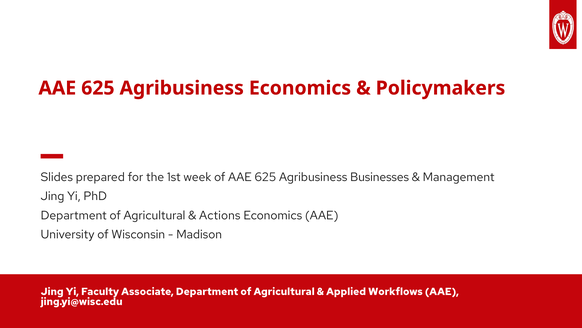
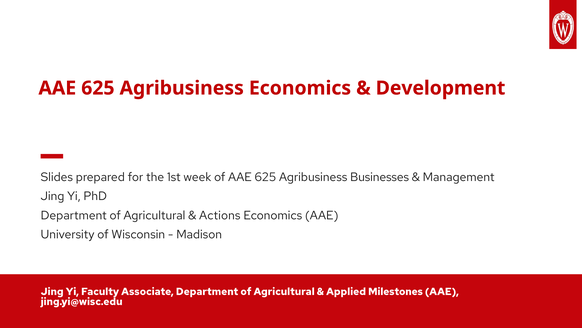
Policymakers: Policymakers -> Development (441, 88)
Workflows: Workflows -> Milestones (395, 291)
